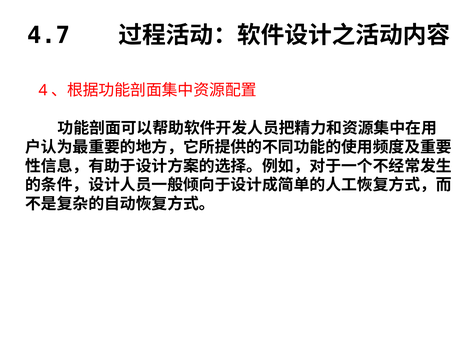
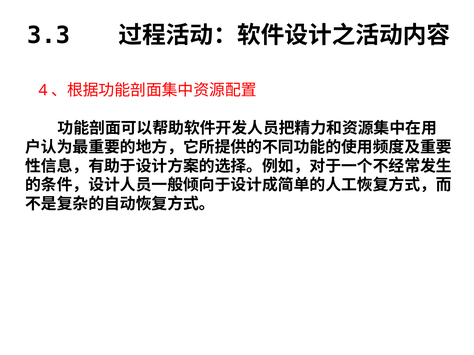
4.7: 4.7 -> 3.3 (49, 35)
